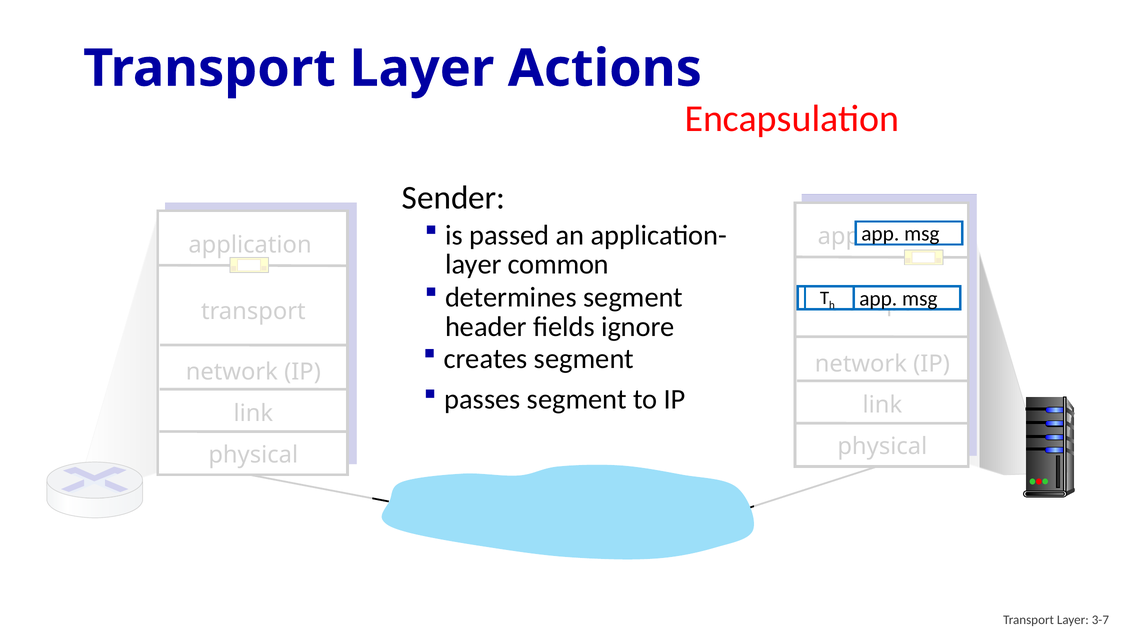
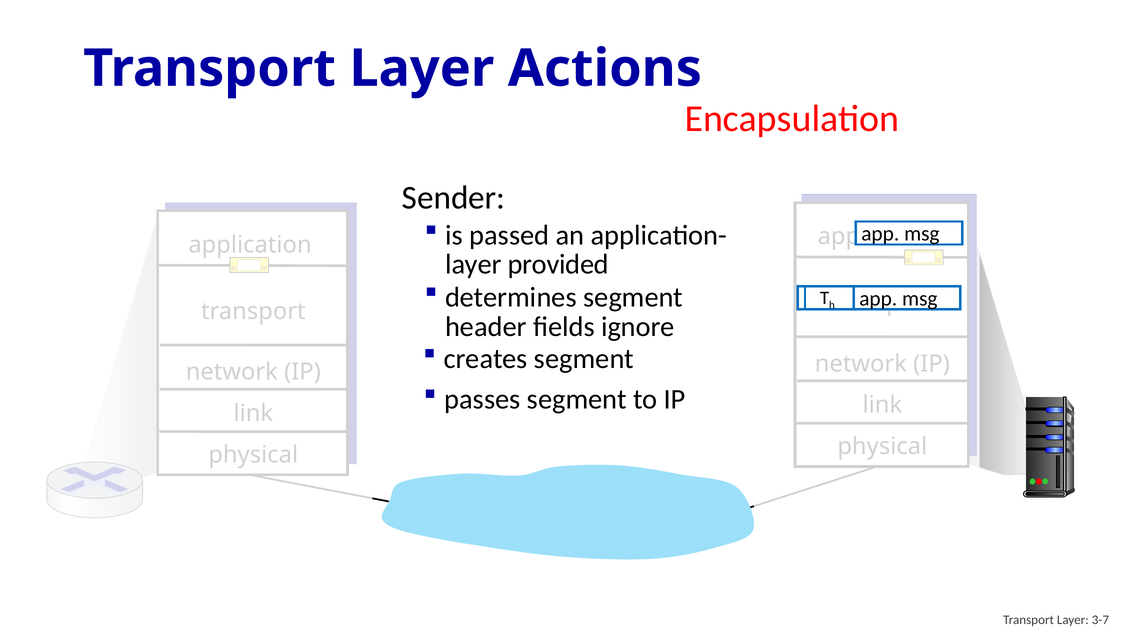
common: common -> provided (558, 264)
